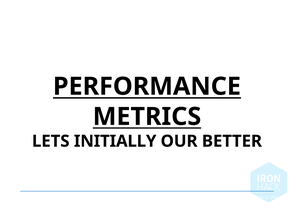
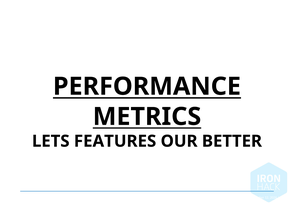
INITIALLY: INITIALLY -> FEATURES (115, 141)
